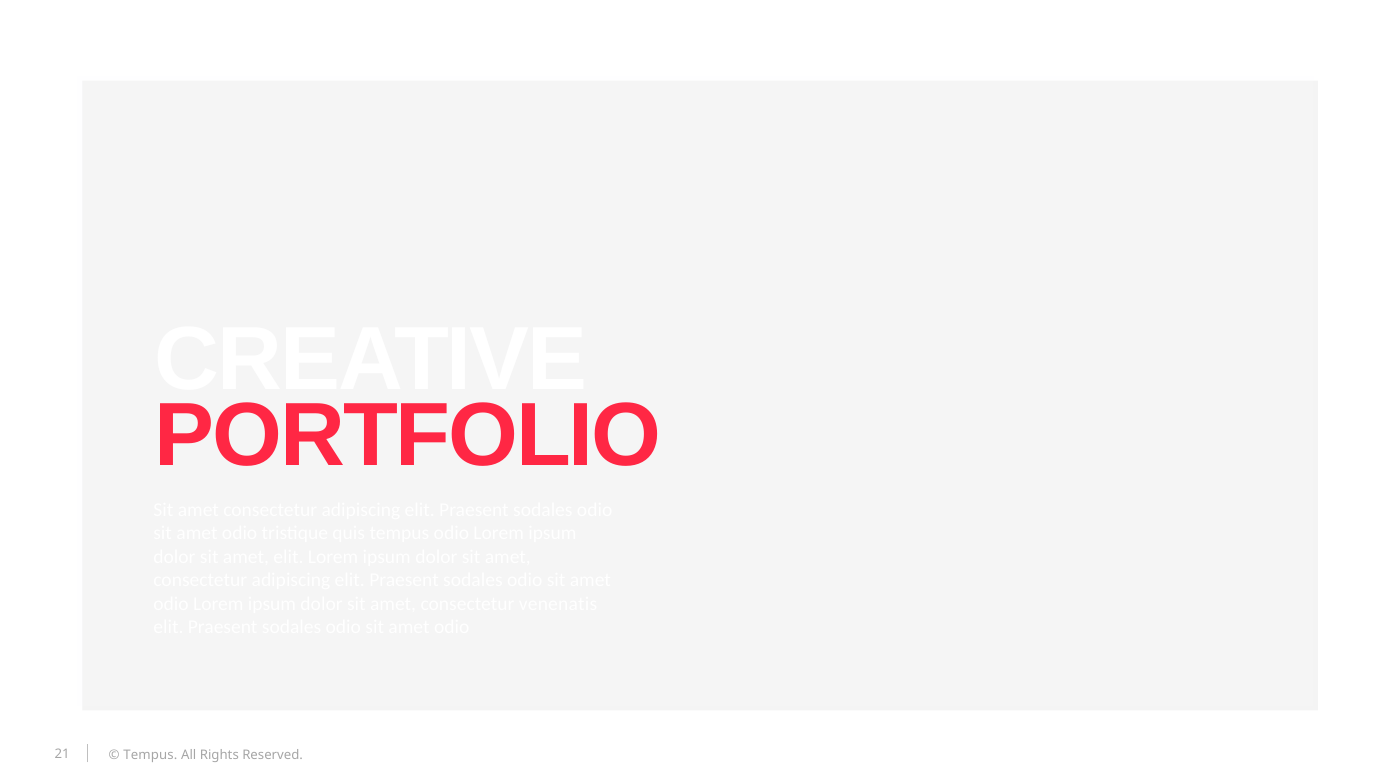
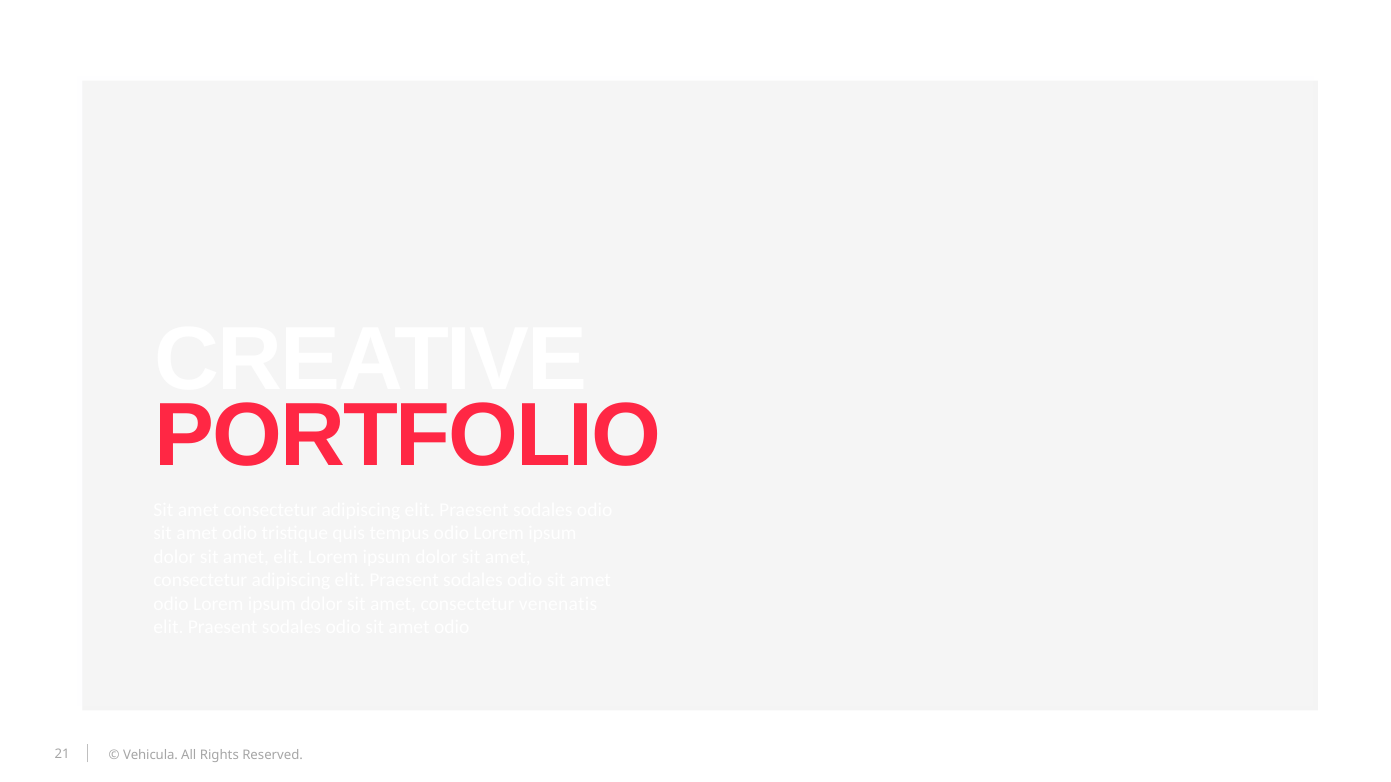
Tempus: Tempus -> Vehicula (150, 756)
